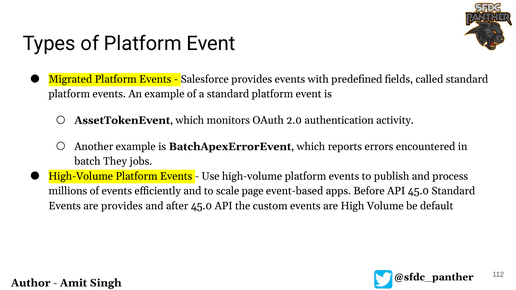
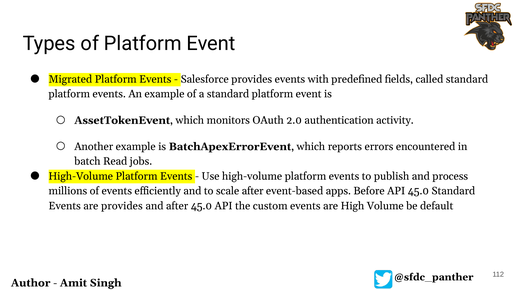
They: They -> Read (115, 162)
scale page: page -> after (253, 191)
